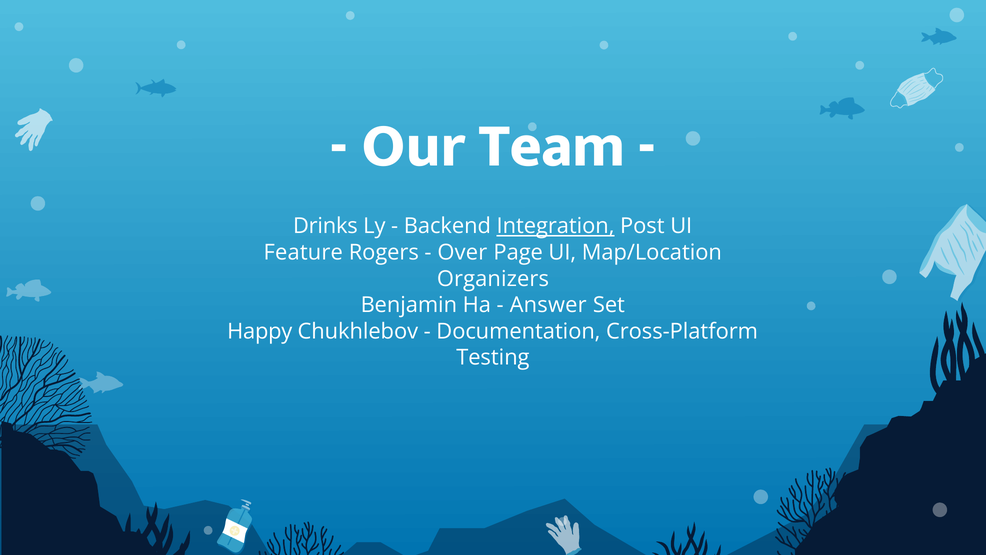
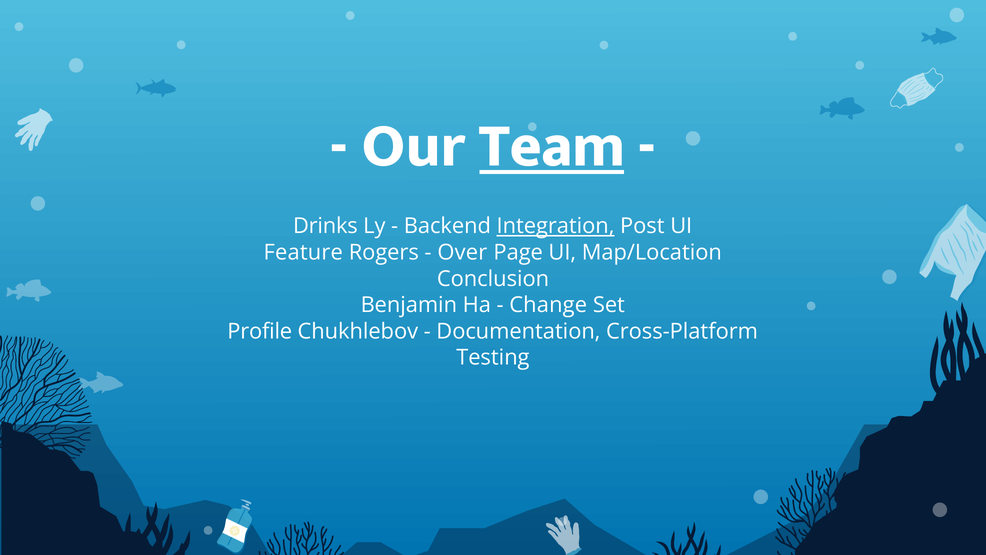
Team underline: none -> present (552, 145)
Organizers: Organizers -> Conclusion (493, 279)
Answer: Answer -> Change (548, 305)
Happy: Happy -> Profile (260, 331)
